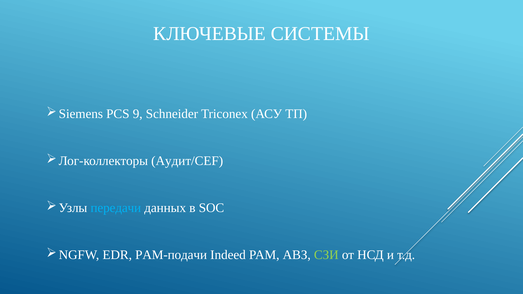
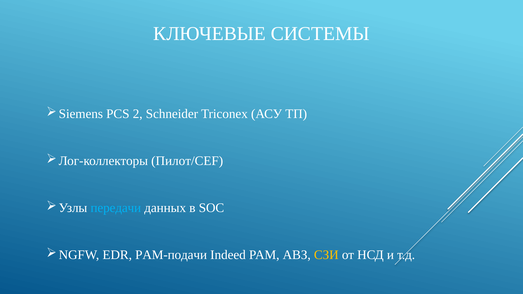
9: 9 -> 2 (138, 114)
Аудит/CEF: Аудит/CEF -> Пилот/CEF (187, 161)
СЗИ colour: light green -> yellow (326, 255)
